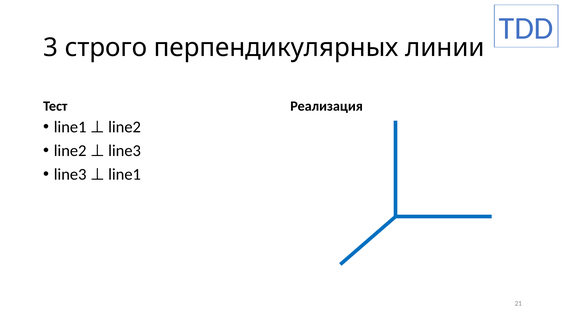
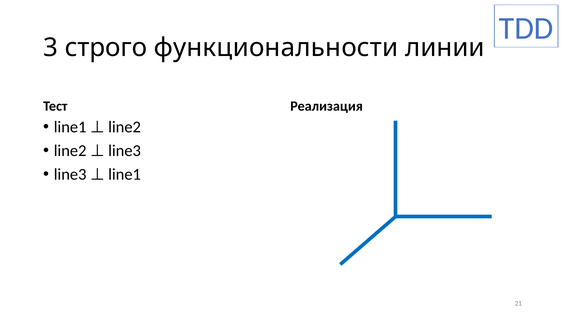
перпендикулярных: перпендикулярных -> функциональности (276, 47)
